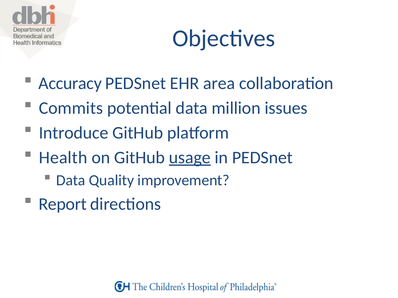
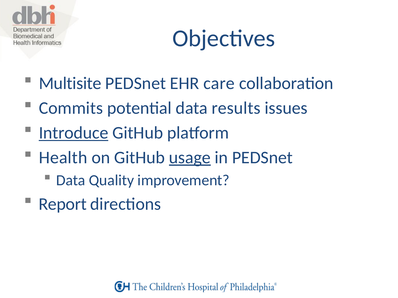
Accuracy: Accuracy -> Multisite (70, 83)
area: area -> care (219, 83)
million: million -> results (236, 108)
Introduce underline: none -> present (74, 133)
